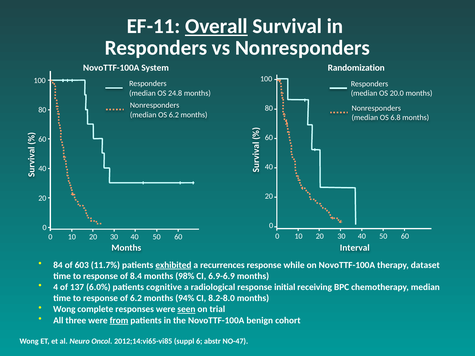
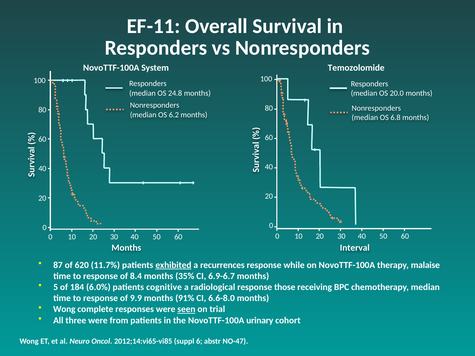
Overall underline: present -> none (216, 26)
Randomization: Randomization -> Temozolomide (356, 68)
84: 84 -> 87 (58, 265)
603: 603 -> 620 (82, 265)
dataset: dataset -> malaise (425, 265)
98%: 98% -> 35% (185, 276)
6.9-6.9: 6.9-6.9 -> 6.9-6.7 (222, 276)
4: 4 -> 5 (56, 287)
137: 137 -> 184 (77, 287)
initial: initial -> those (285, 287)
of 6.2: 6.2 -> 9.9 (136, 298)
94%: 94% -> 91% (185, 298)
8.2-8.0: 8.2-8.0 -> 6.6-8.0 (222, 298)
from underline: present -> none (119, 321)
benign: benign -> urinary (260, 321)
